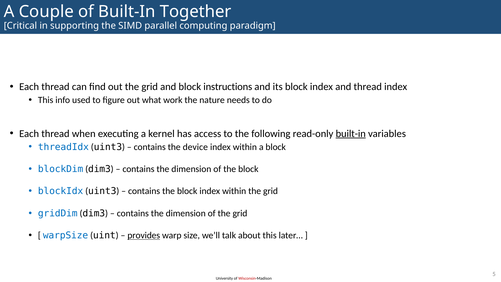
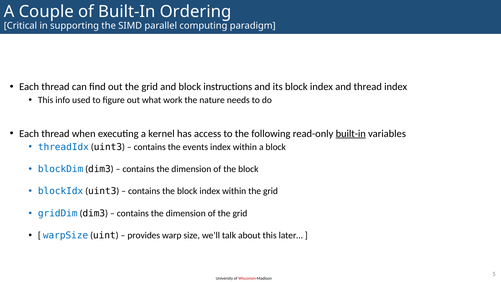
Together: Together -> Ordering (196, 12)
device: device -> events (195, 147)
provides underline: present -> none (144, 235)
